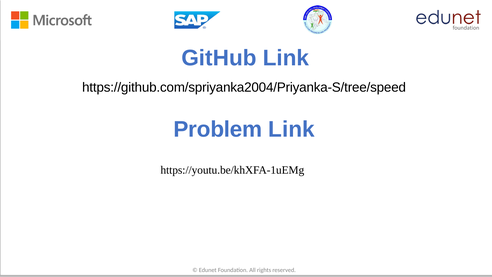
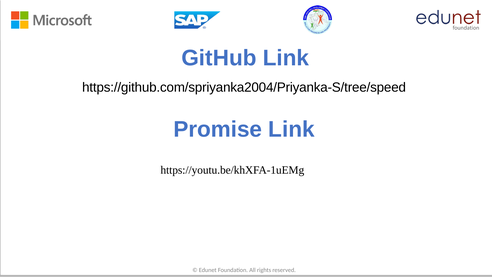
Problem: Problem -> Promise (218, 129)
